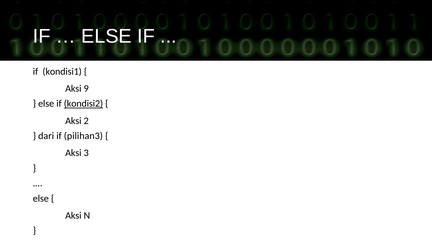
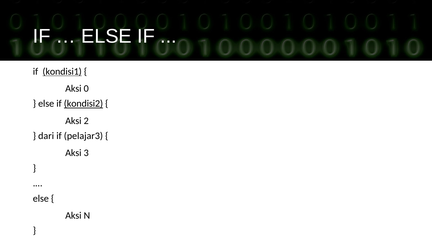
kondisi1 underline: none -> present (62, 72)
9: 9 -> 0 (86, 89)
pilihan3: pilihan3 -> pelajar3 (83, 136)
